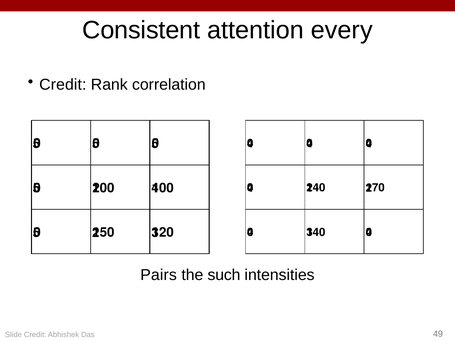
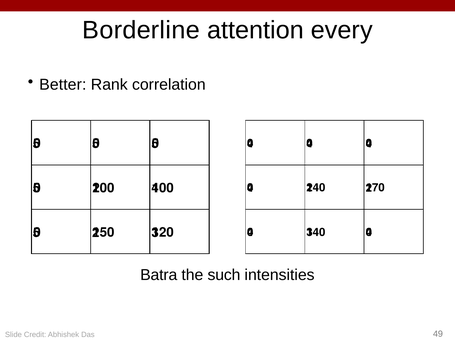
Consistent: Consistent -> Borderline (141, 30)
Credit: Credit -> Better (63, 85)
Pairs: Pairs -> Batra (159, 275)
